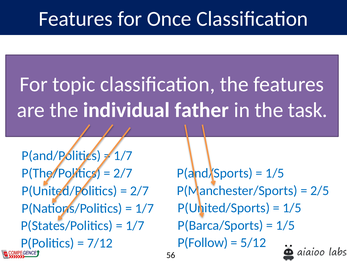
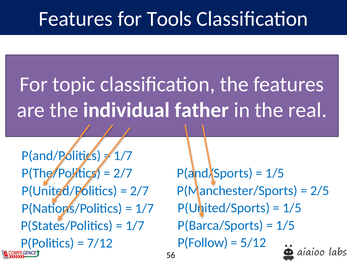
Once: Once -> Tools (169, 19)
task: task -> real (308, 110)
